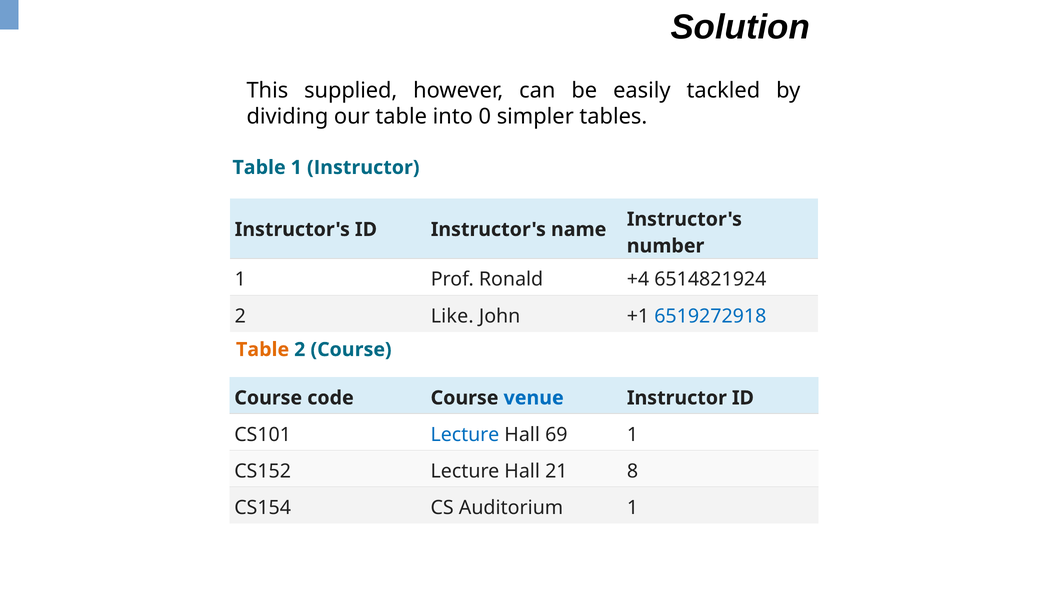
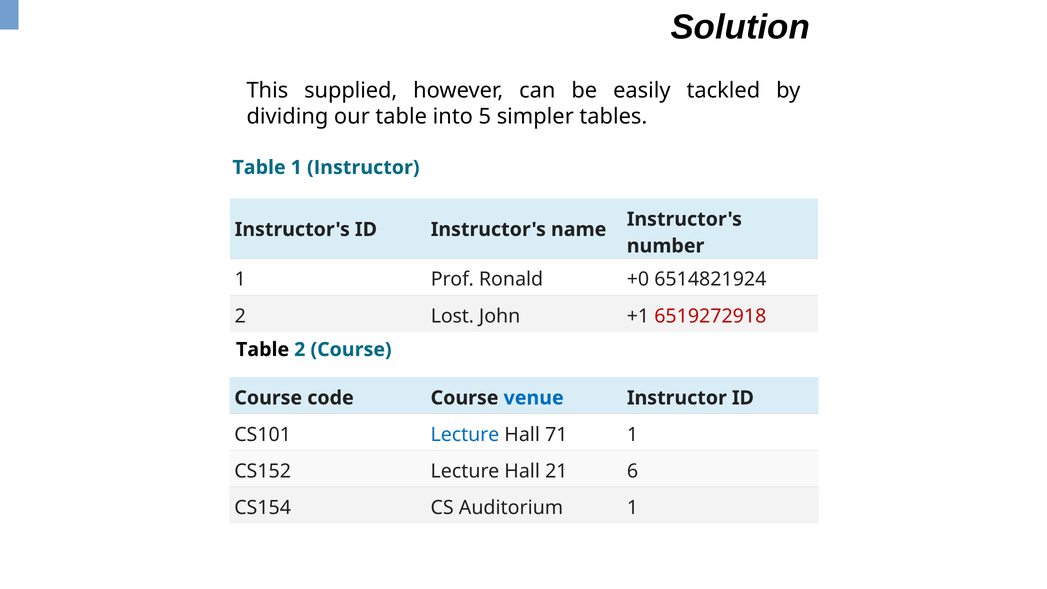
0: 0 -> 5 (485, 117)
+4: +4 -> +0 (638, 279)
Like: Like -> Lost (452, 316)
6519272918 colour: blue -> red (710, 316)
Table colour: orange -> black (263, 350)
69: 69 -> 71 (556, 435)
8: 8 -> 6 (633, 471)
